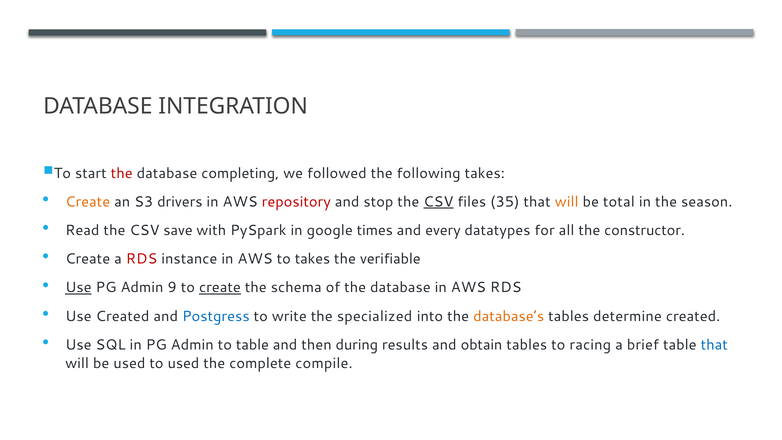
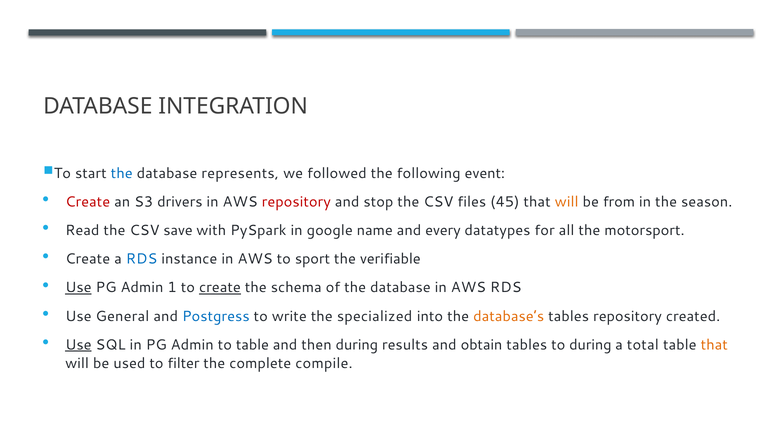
the colour: red -> blue (122, 173)
completing: completing -> represents (240, 173)
following takes: takes -> event (485, 173)
Create colour: orange -> red (88, 202)
CSV underline: present -> none (438, 202)
35: 35 -> 45 (505, 202)
total: total -> from (619, 202)
times: times -> name (375, 230)
constructor: constructor -> motorsport (644, 230)
RDS colour: red -> blue (142, 259)
to takes: takes -> sport (312, 259)
9: 9 -> 1 (172, 287)
Use Created: Created -> General (122, 316)
tables determine: determine -> repository (627, 316)
Use underline: none -> present (78, 345)
to racing: racing -> during (590, 345)
brief: brief -> total (643, 345)
that colour: blue -> orange (714, 345)
to used: used -> filter (183, 363)
